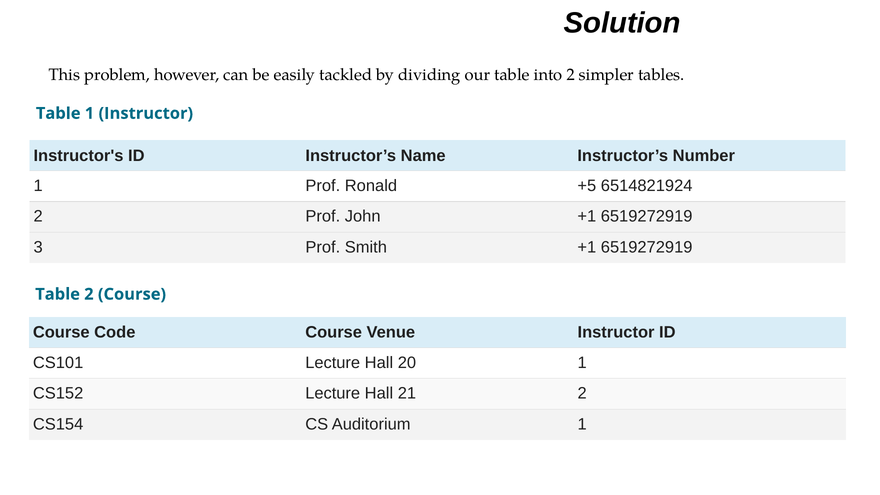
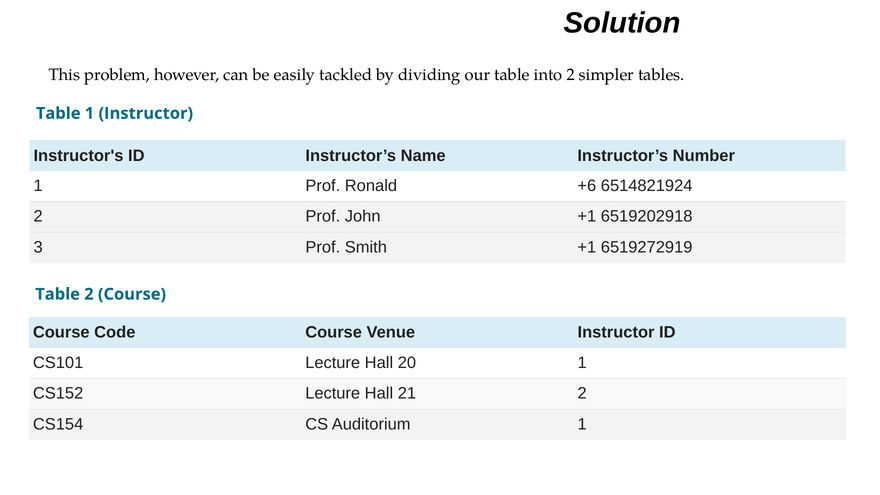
+5: +5 -> +6 (587, 186)
John +1 6519272919: 6519272919 -> 6519202918 (647, 216)
